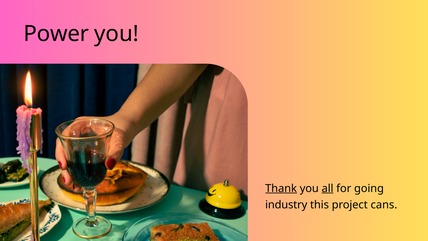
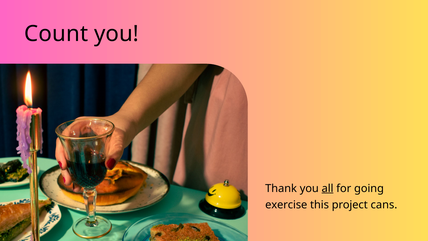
Power: Power -> Count (56, 34)
Thank underline: present -> none (281, 188)
industry: industry -> exercise (286, 205)
